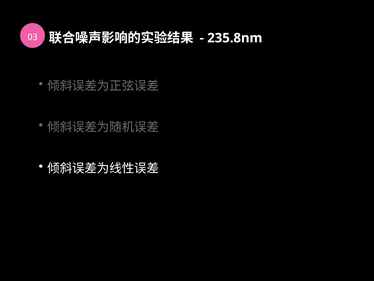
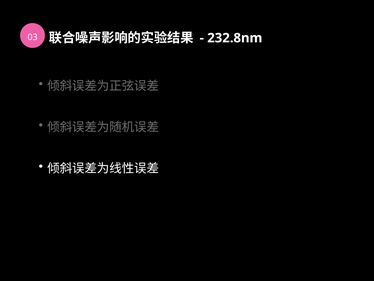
235.8nm: 235.8nm -> 232.8nm (235, 38)
